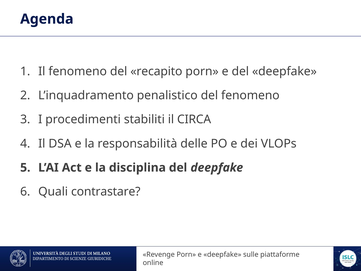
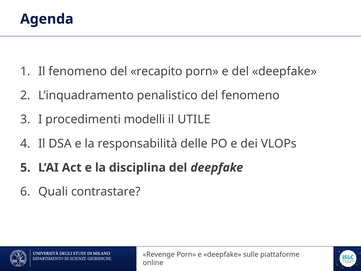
stabiliti: stabiliti -> modelli (144, 119)
CIRCA: CIRCA -> UTILE (194, 119)
